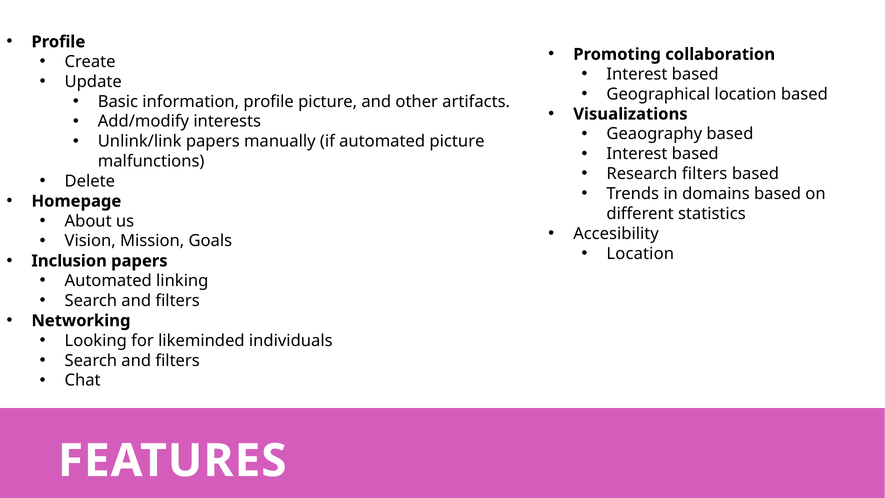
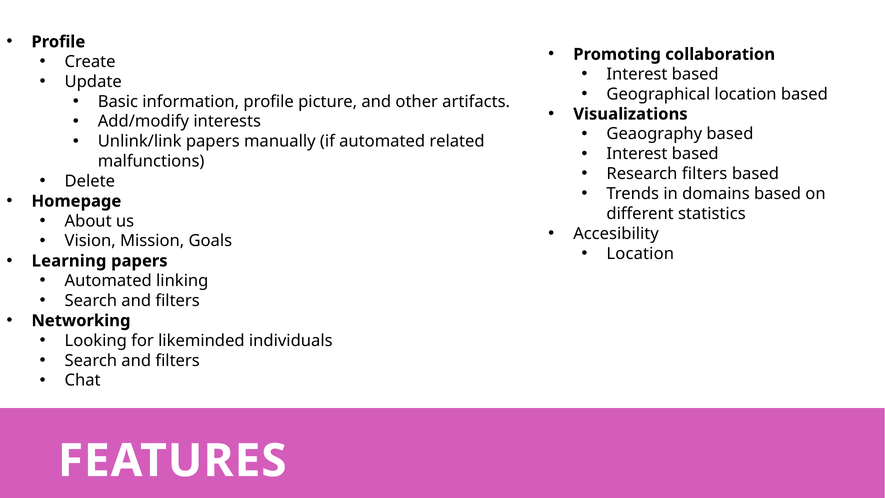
automated picture: picture -> related (457, 141)
Inclusion: Inclusion -> Learning (69, 261)
